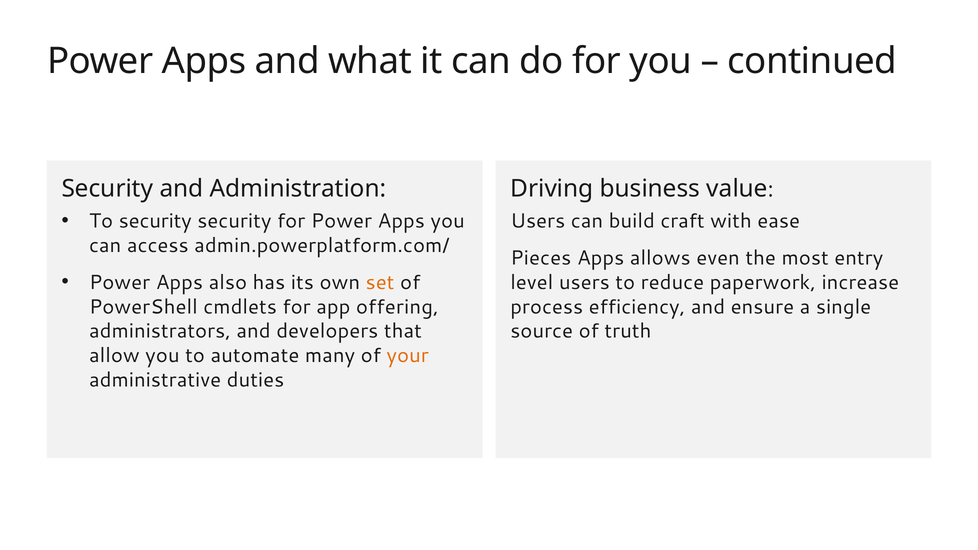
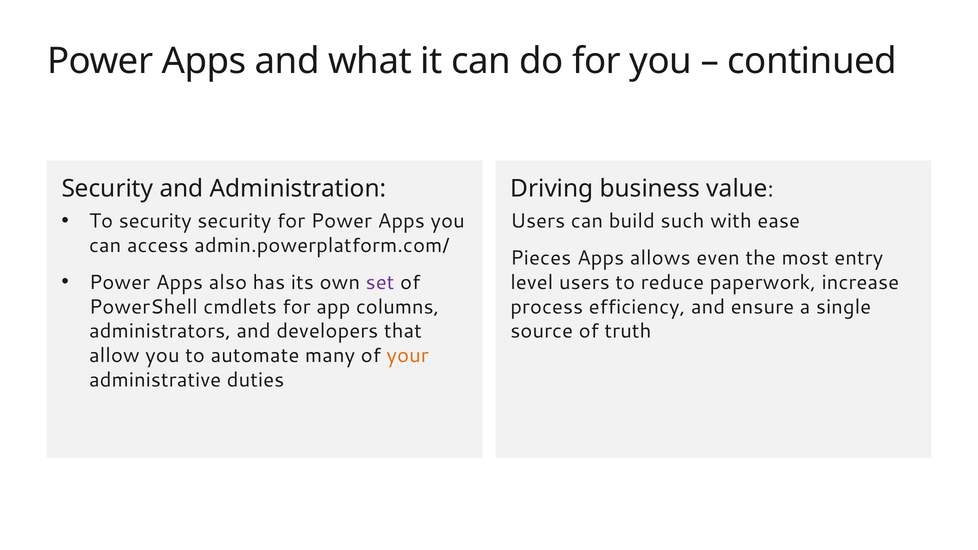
craft: craft -> such (682, 221)
set colour: orange -> purple (380, 282)
offering: offering -> columns (398, 307)
